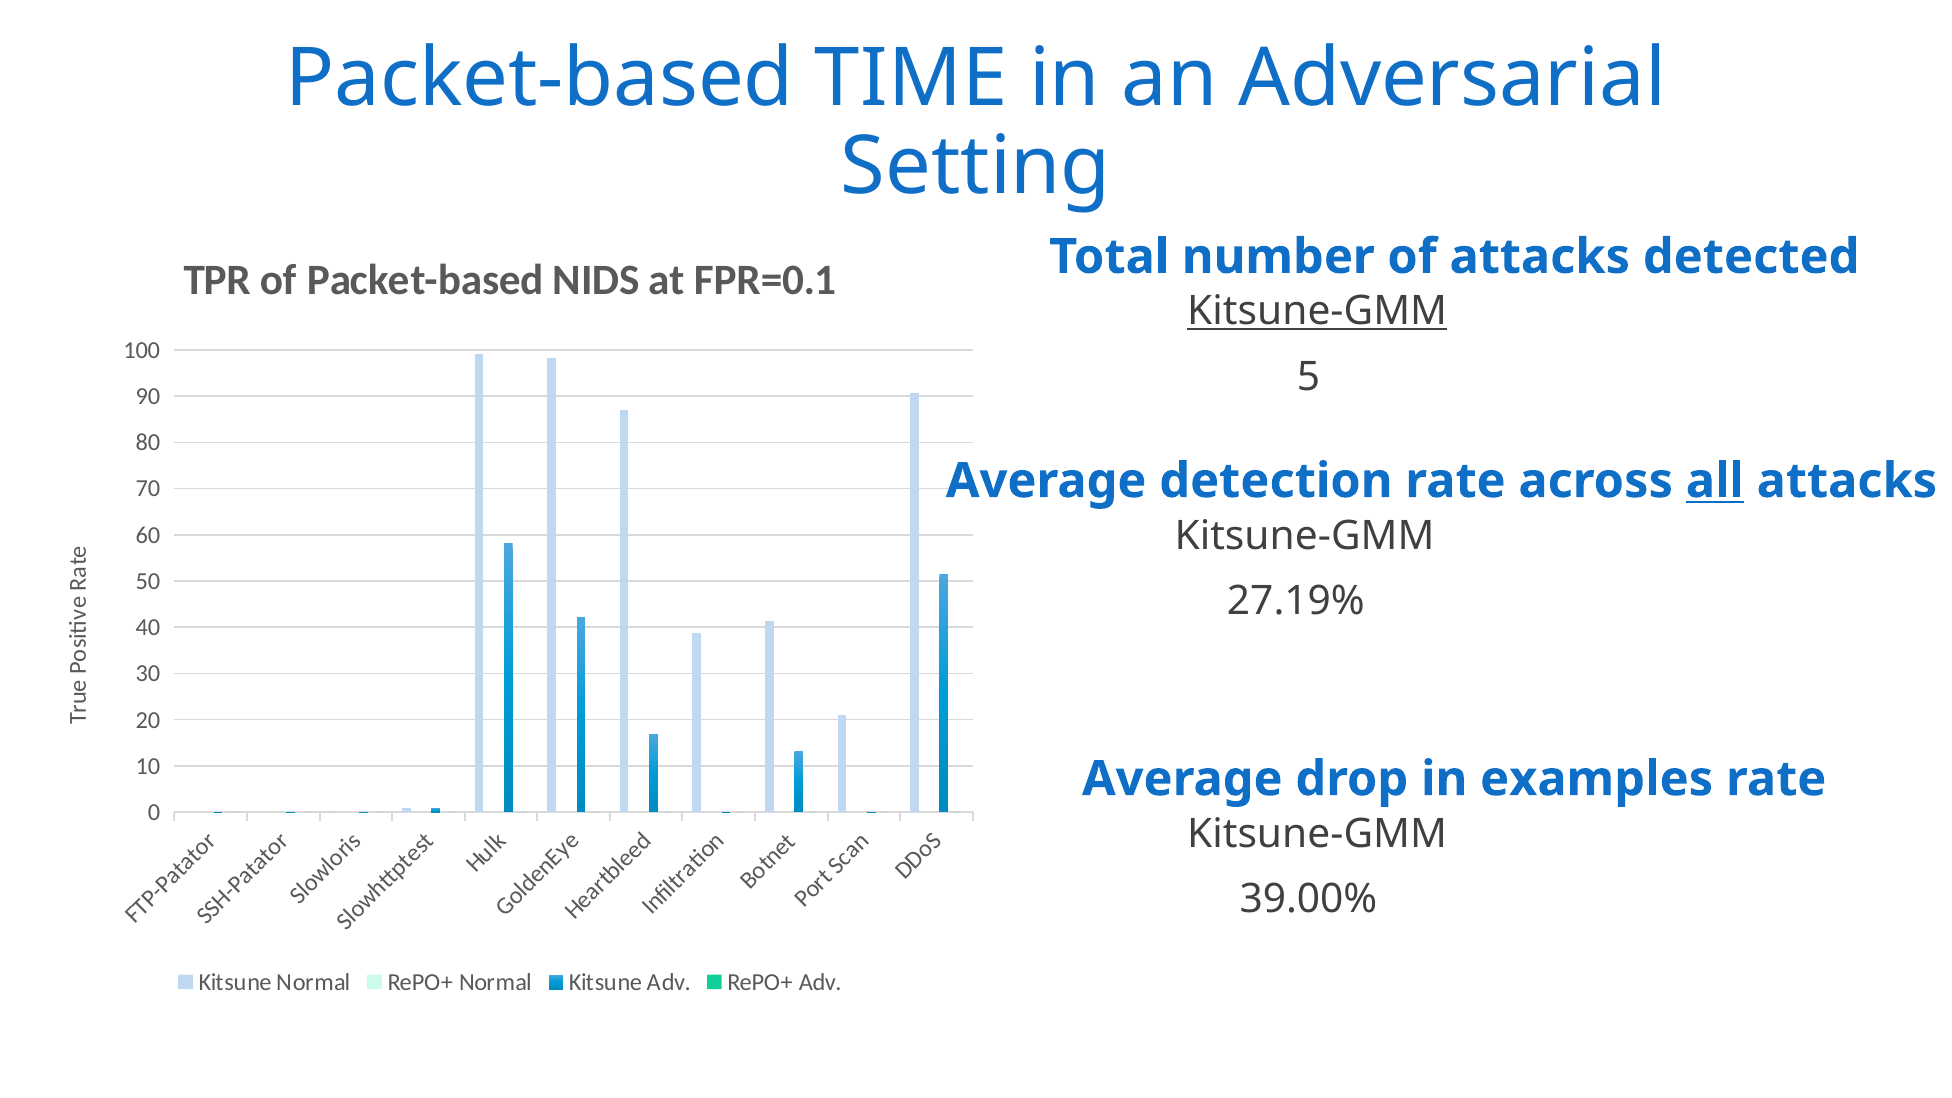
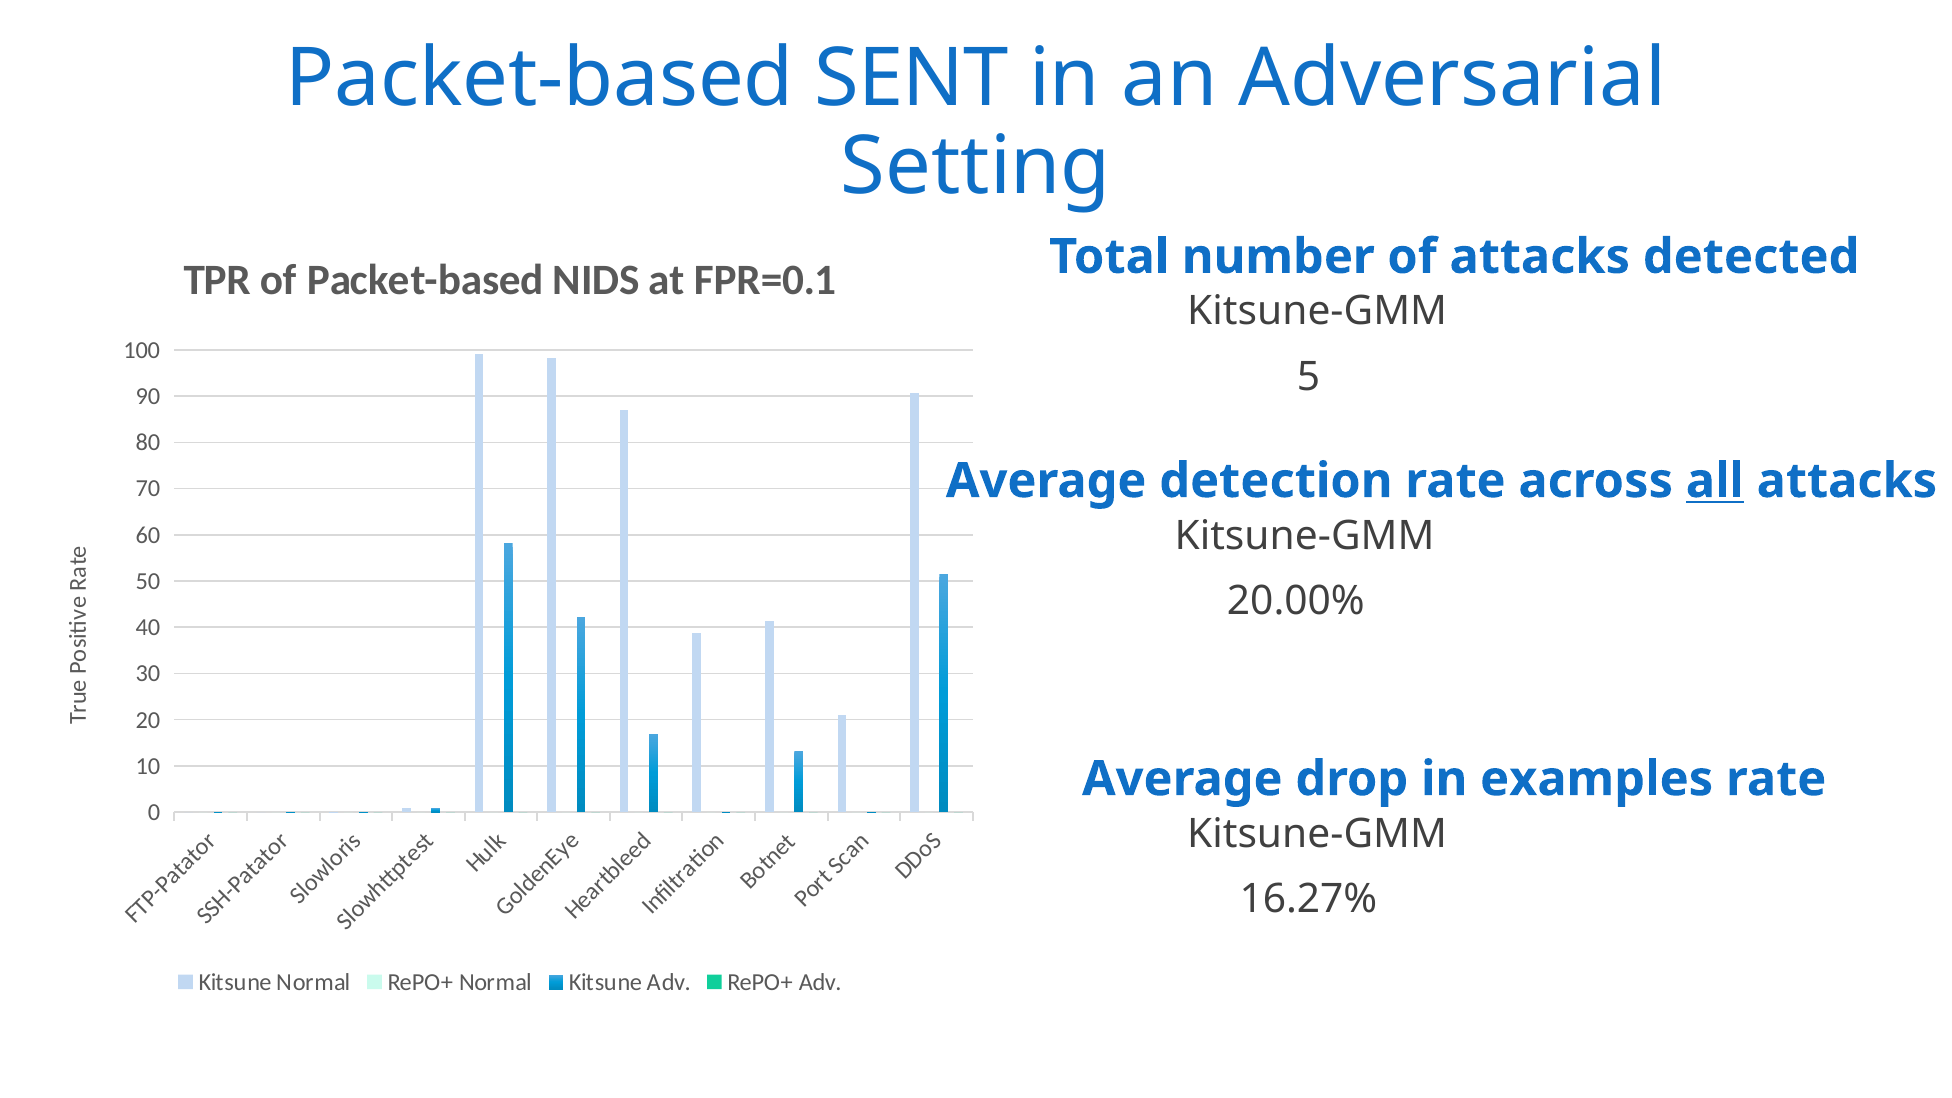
TIME: TIME -> SENT (912, 78)
Kitsune-GMM underline: present -> none (1317, 311)
27.19%: 27.19% -> 20.00% (1296, 601)
39.00%: 39.00% -> 16.27% (1308, 899)
